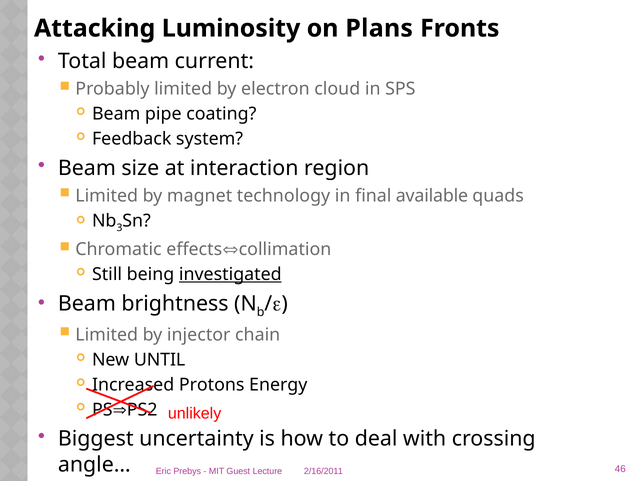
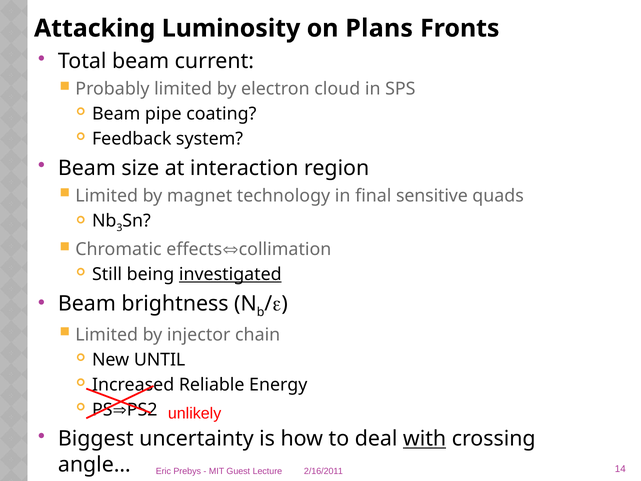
available: available -> sensitive (432, 196)
Protons: Protons -> Reliable (212, 385)
with underline: none -> present (425, 439)
46: 46 -> 14 (620, 469)
